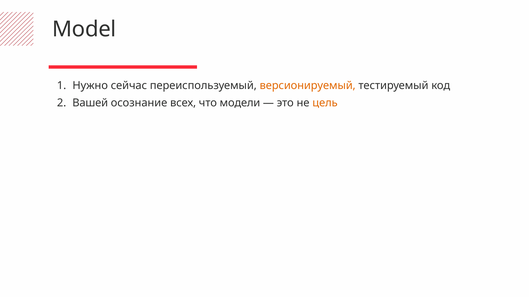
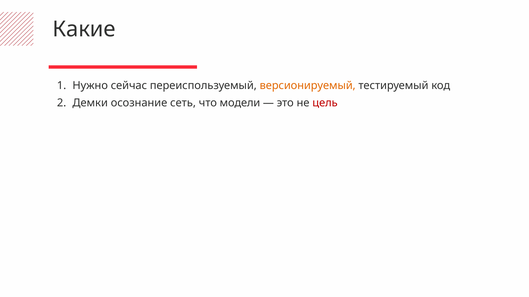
Model: Model -> Какие (84, 29)
Вашей: Вашей -> Демки (90, 103)
всех: всех -> сеть (183, 103)
цель colour: orange -> red (325, 103)
